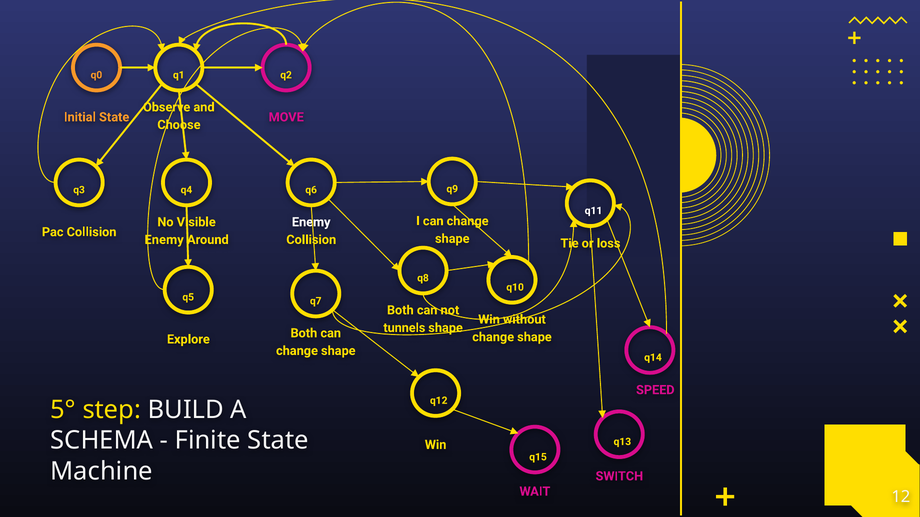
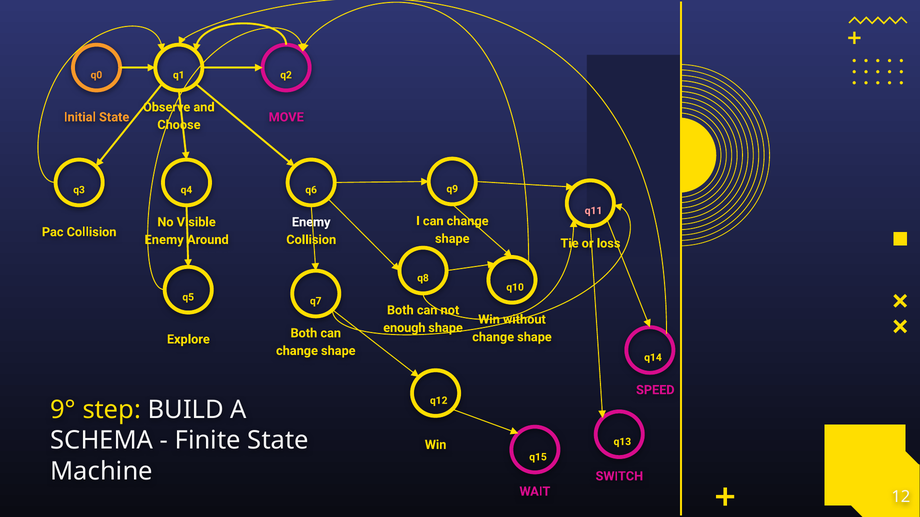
q11 colour: white -> pink (593, 211)
tunnels: tunnels -> enough (404, 328)
5°: 5° -> 9° (63, 410)
